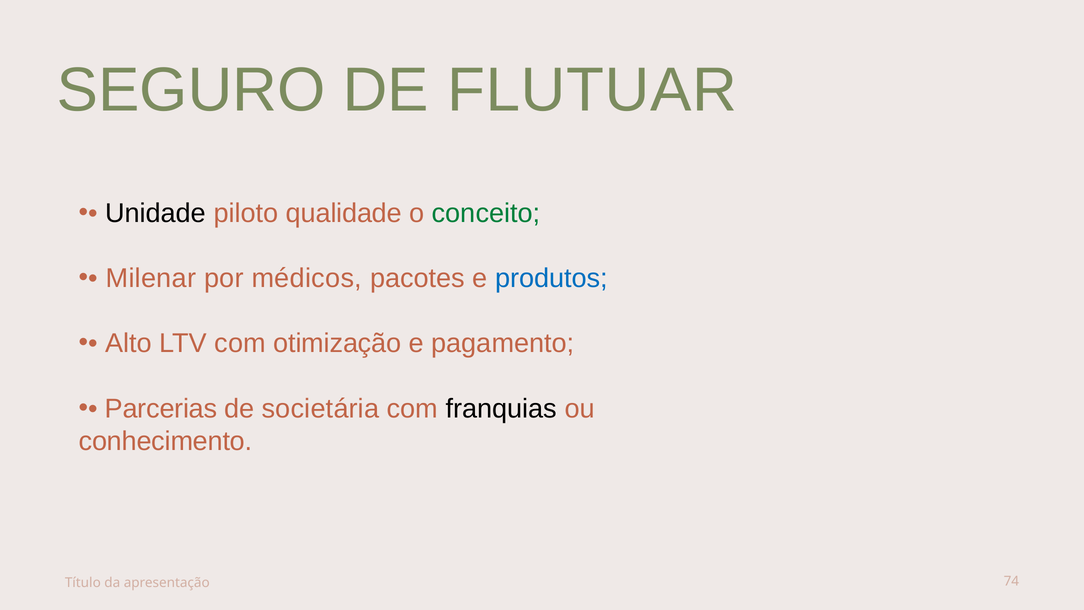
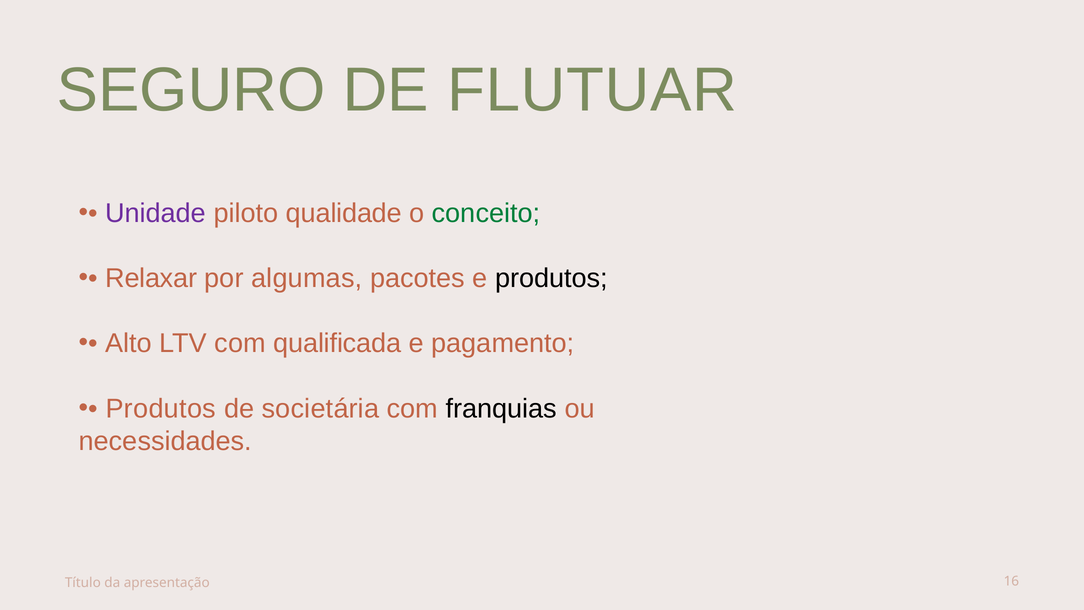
Unidade colour: black -> purple (156, 213)
Milenar: Milenar -> Relaxar (151, 278)
médicos: médicos -> algumas (307, 278)
produtos colour: blue -> black (552, 278)
otimização: otimização -> qualificada (337, 343)
Parcerias: Parcerias -> Produtos (161, 408)
conhecimento: conhecimento -> necessidades (165, 441)
74: 74 -> 16 (1011, 581)
